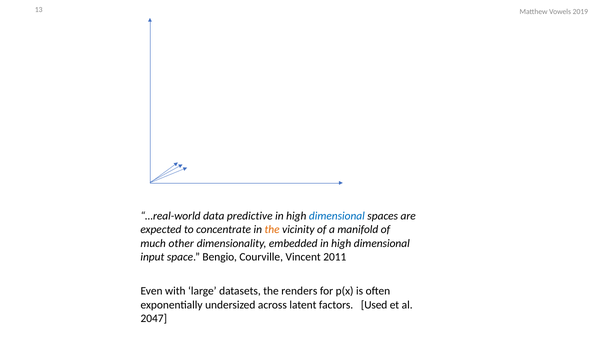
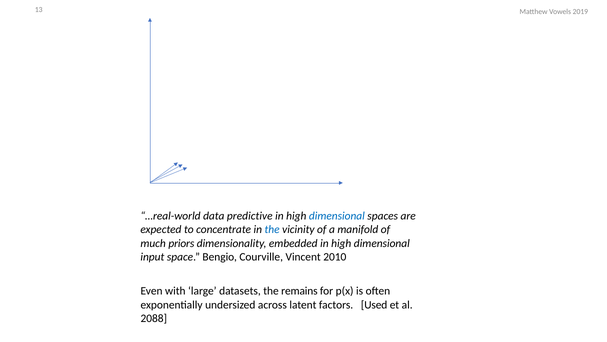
the colour: orange -> blue (272, 229)
other: other -> priors (181, 243)
2011: 2011 -> 2010 (335, 257)
renders: renders -> remains (299, 291)
2047: 2047 -> 2088 (154, 318)
